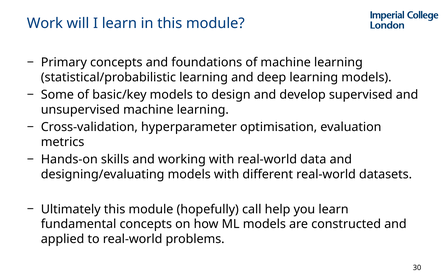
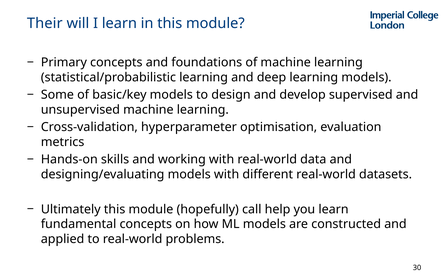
Work: Work -> Their (45, 23)
